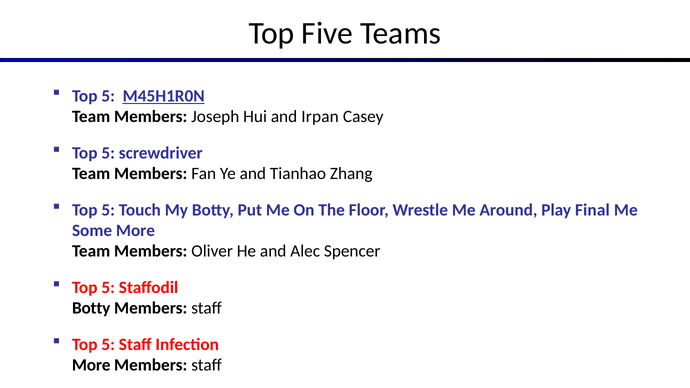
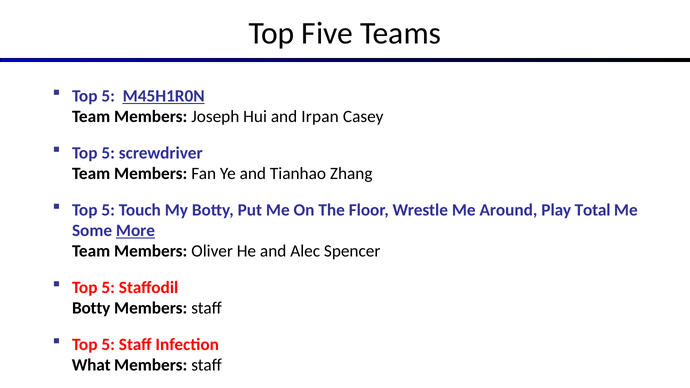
Final: Final -> Total (593, 210)
More underline: none -> present (135, 231)
More: More -> What (91, 365)
